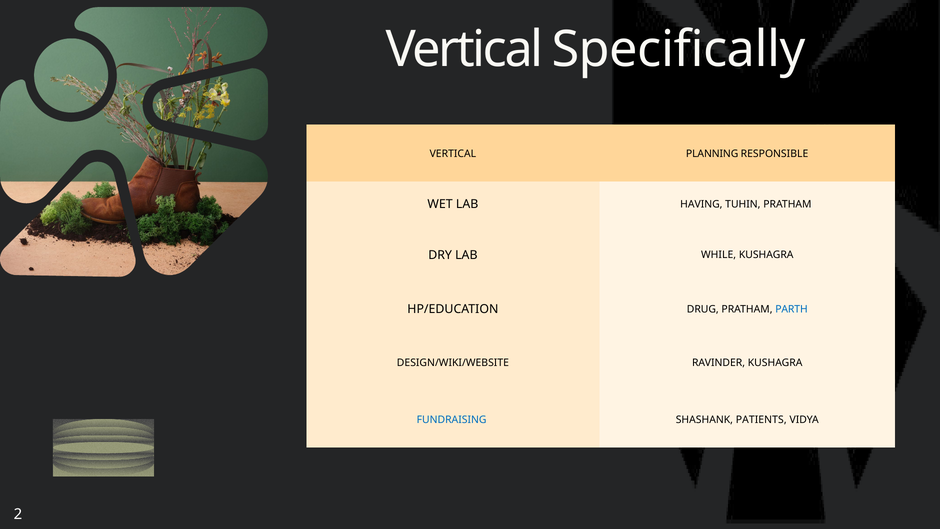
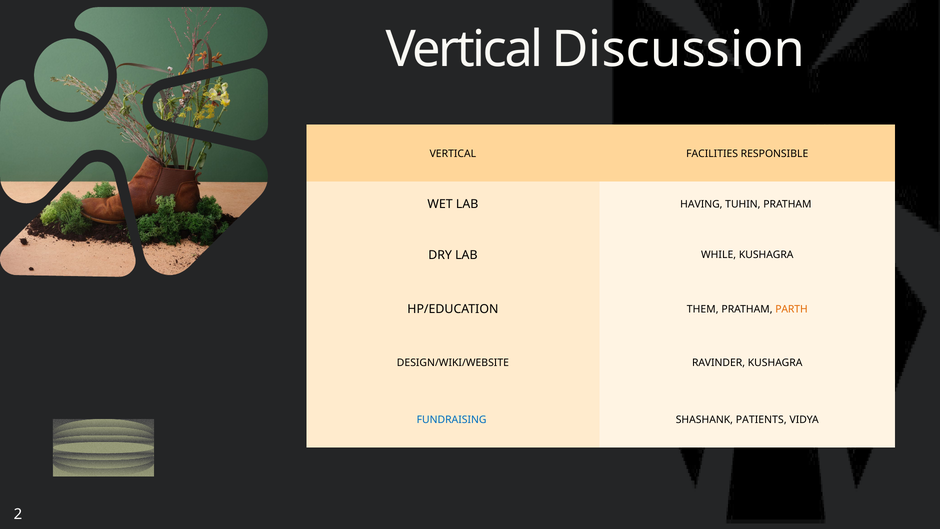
Specifically: Specifically -> Discussion (678, 49)
PLANNING: PLANNING -> FACILITIES (712, 154)
DRUG: DRUG -> THEM (703, 309)
PARTH colour: blue -> orange (792, 309)
